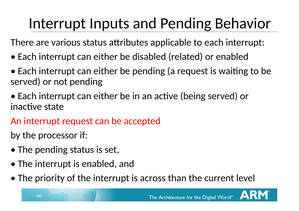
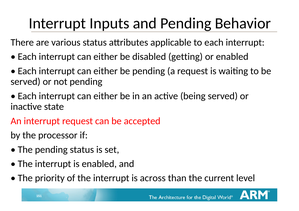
related: related -> getting (186, 57)
